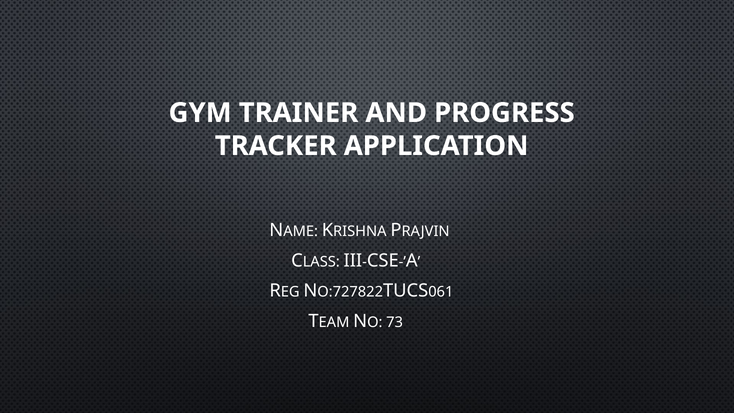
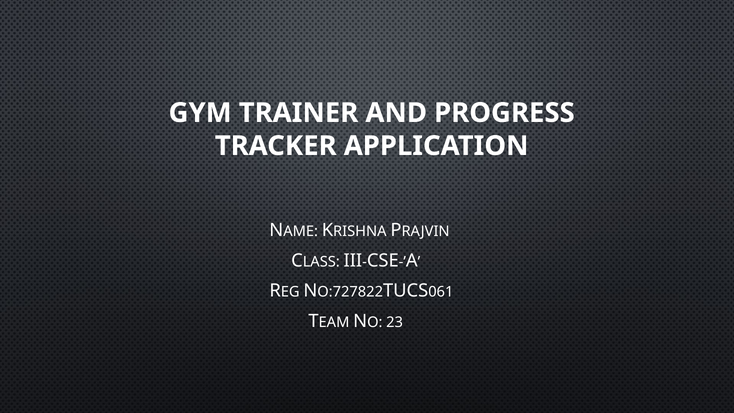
73: 73 -> 23 (395, 322)
